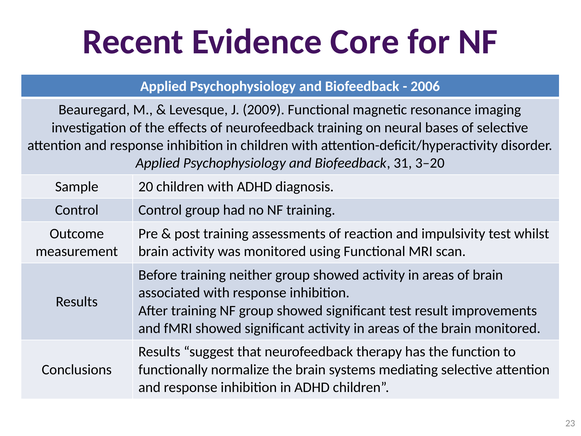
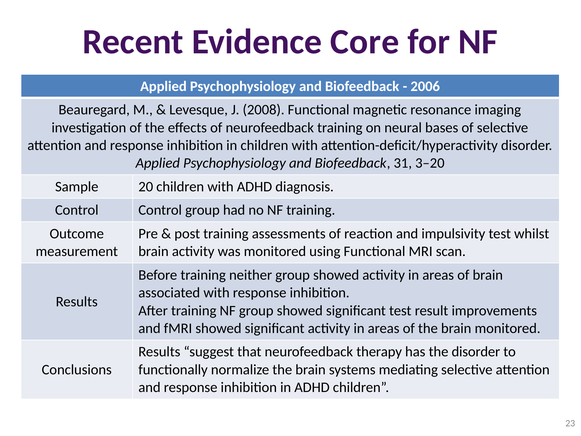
2009: 2009 -> 2008 (264, 110)
the function: function -> disorder (476, 352)
